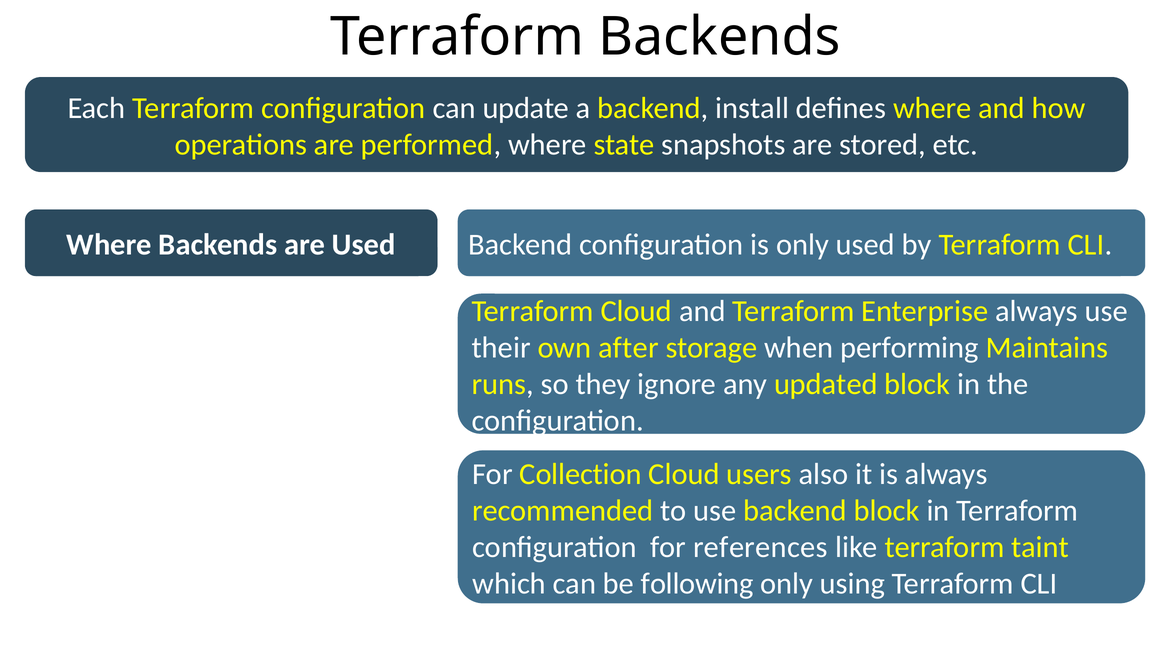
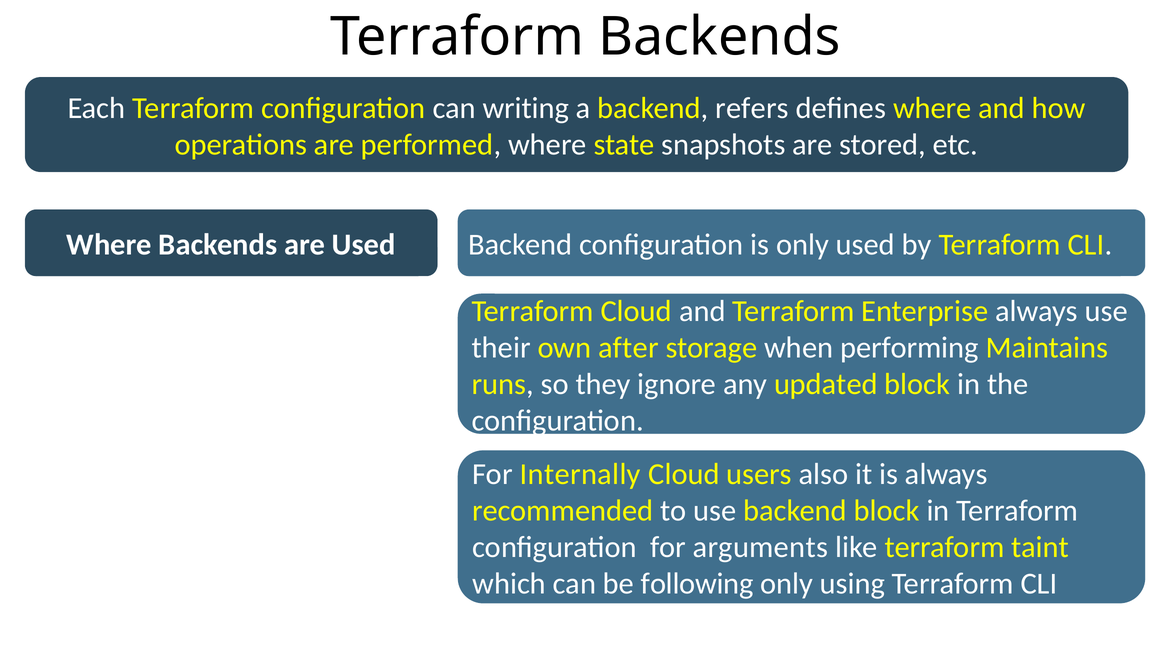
update: update -> writing (526, 108)
install: install -> refers (752, 108)
Collection: Collection -> Internally (580, 475)
references: references -> arguments (760, 548)
